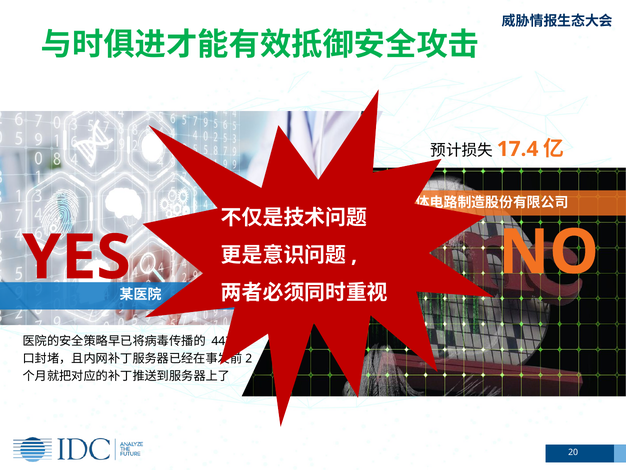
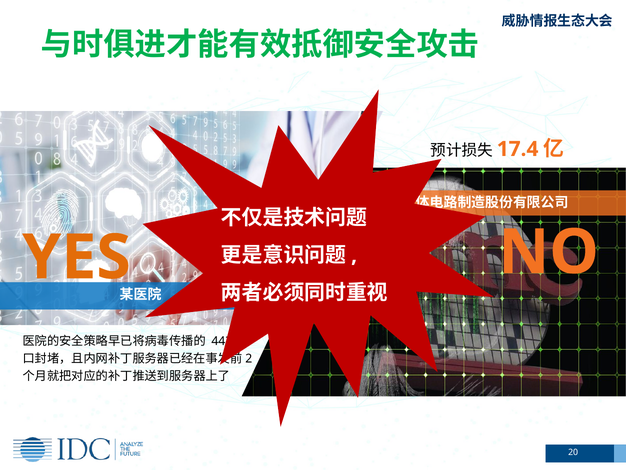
YES colour: red -> orange (76, 257)
